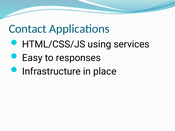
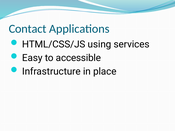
responses: responses -> accessible (78, 58)
